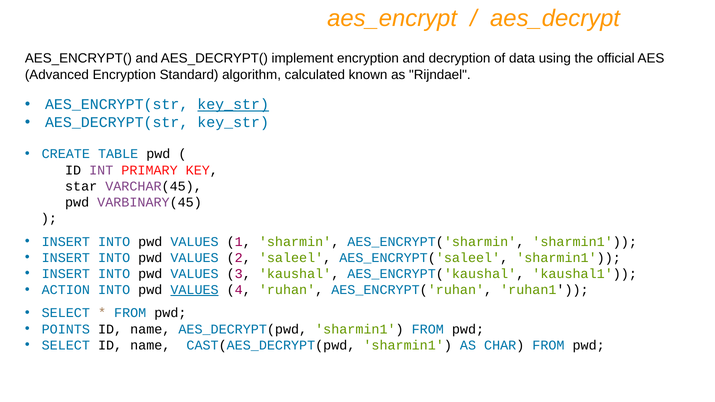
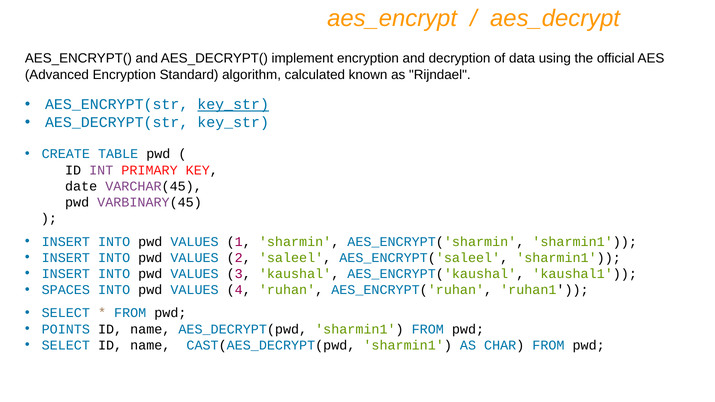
star: star -> date (81, 186)
ACTION: ACTION -> SPACES (66, 290)
VALUES underline: present -> none (195, 290)
